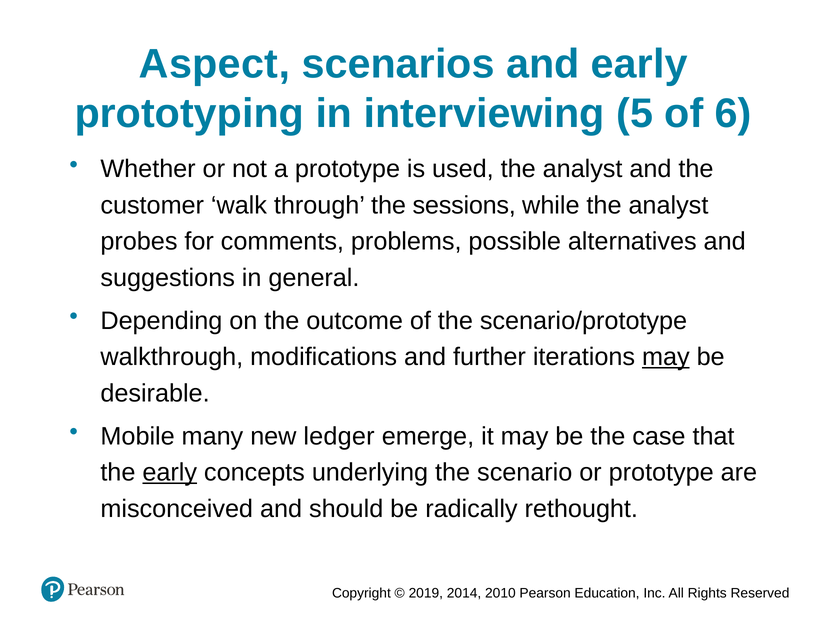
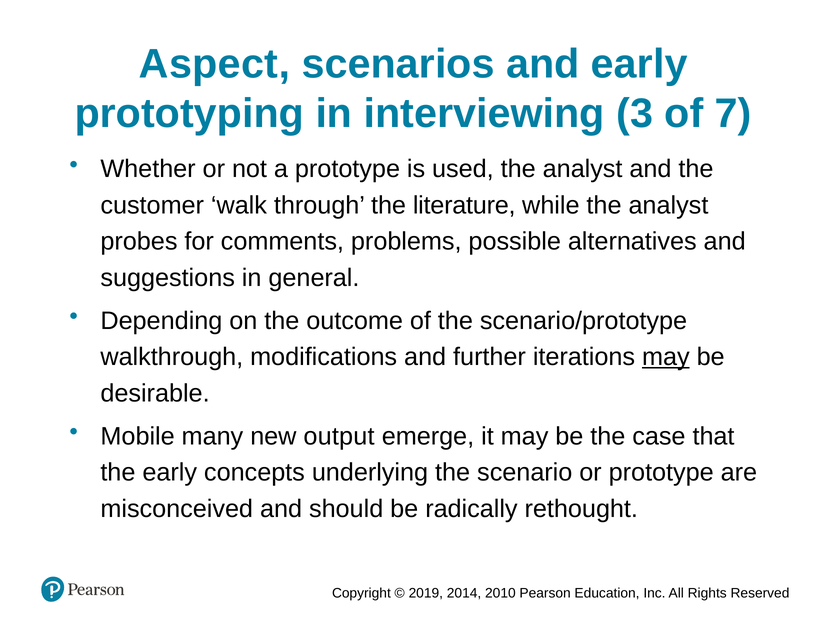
5: 5 -> 3 (635, 114)
6: 6 -> 7 (733, 114)
sessions: sessions -> literature (464, 205)
ledger: ledger -> output (339, 436)
early underline: present -> none (170, 473)
